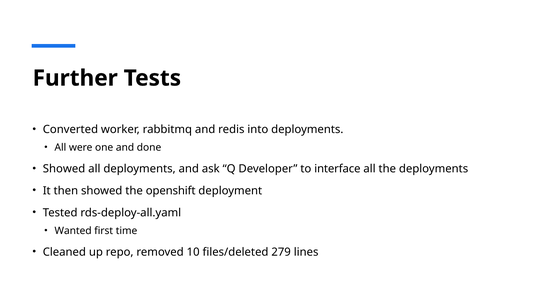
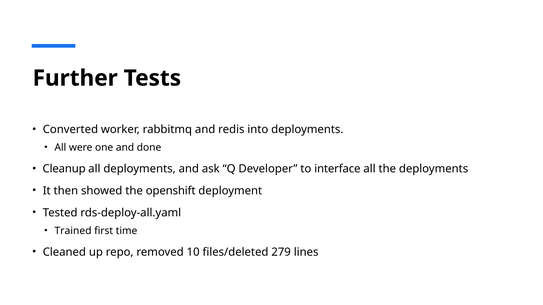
Showed: Showed -> Cleanup (64, 169)
Wanted: Wanted -> Trained (73, 231)
